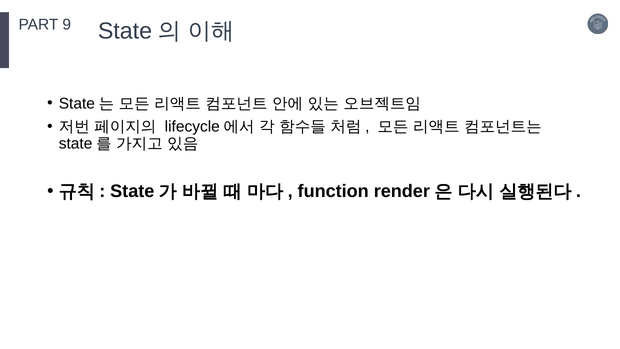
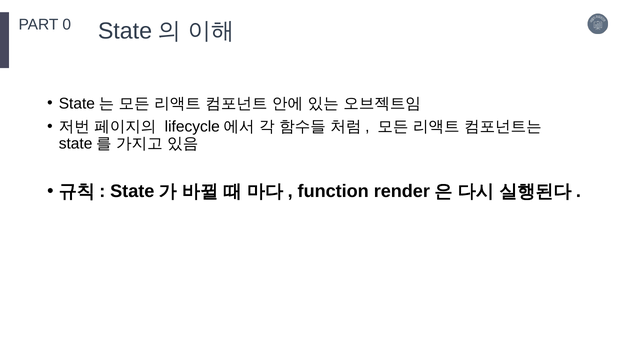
9: 9 -> 0 (67, 25)
